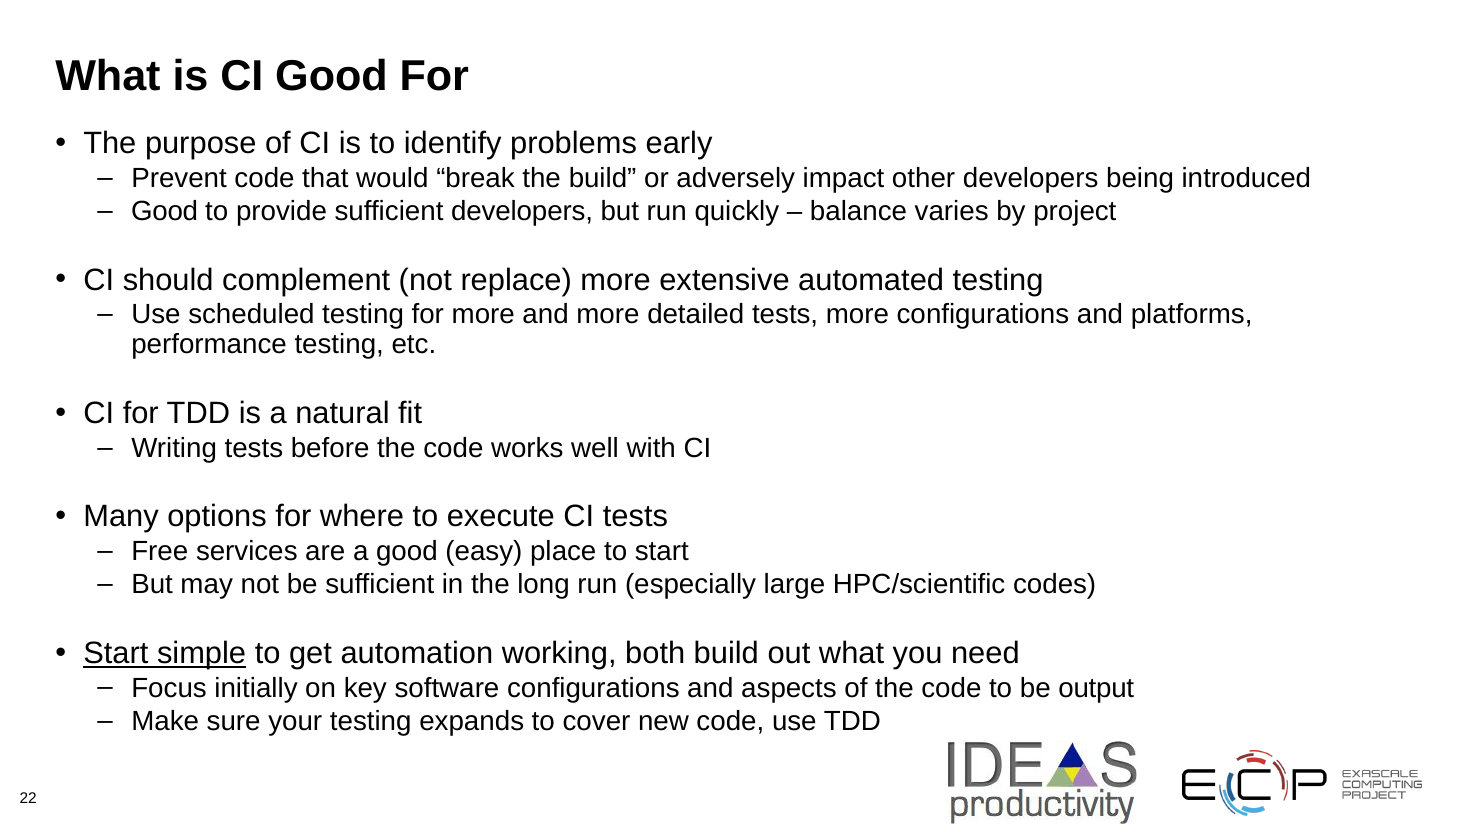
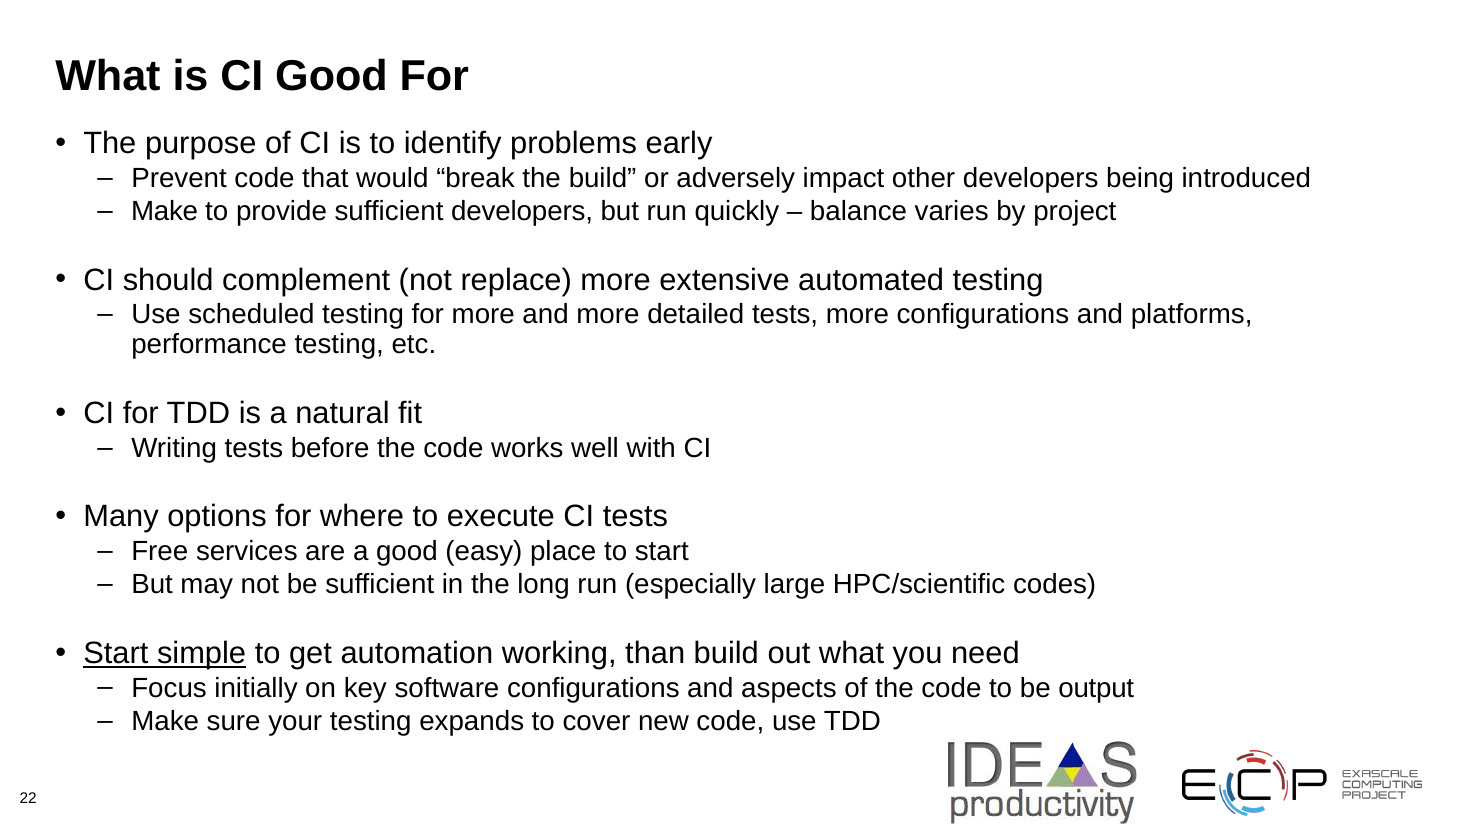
Good: Good -> Make (165, 212)
both: both -> than (655, 653)
